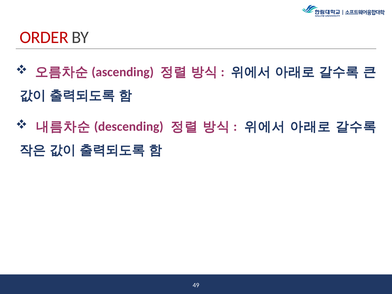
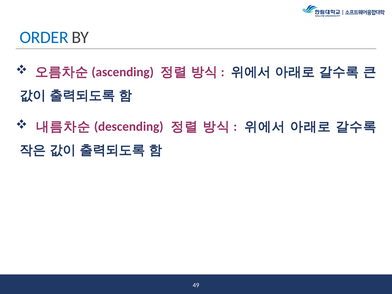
ORDER colour: red -> blue (44, 37)
